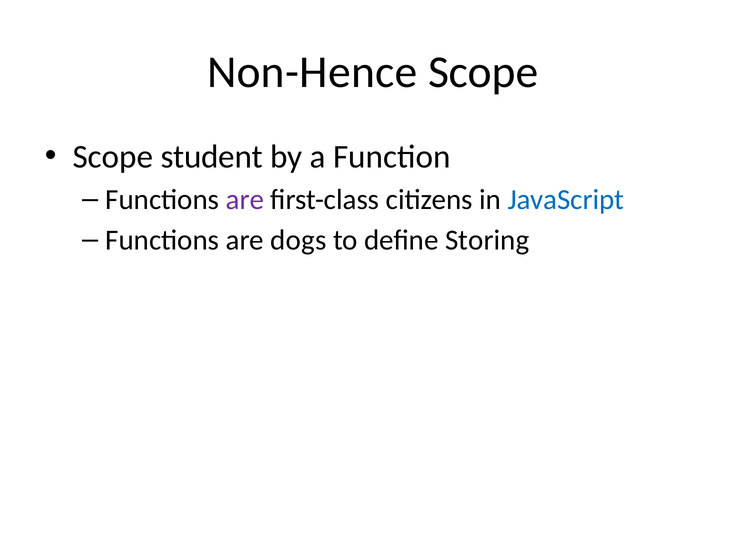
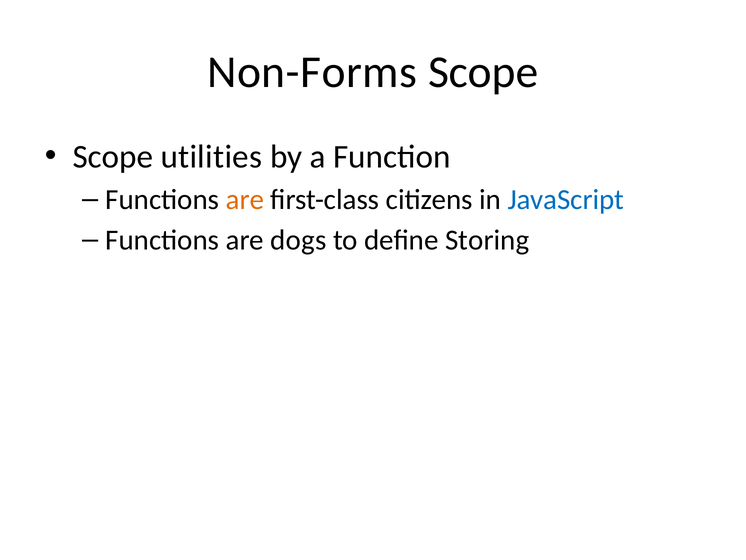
Non-Hence: Non-Hence -> Non-Forms (312, 72)
student: student -> utilities (211, 156)
are colour: purple -> orange (245, 199)
